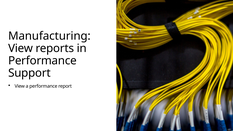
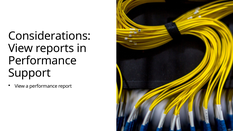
Manufacturing: Manufacturing -> Considerations (49, 36)
